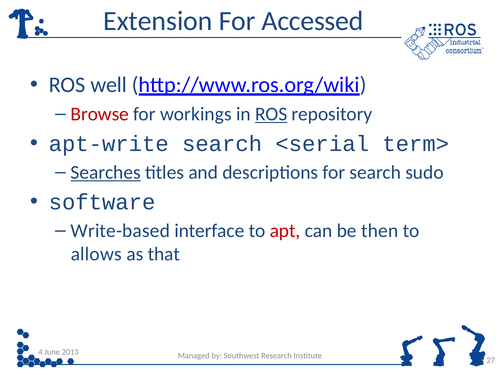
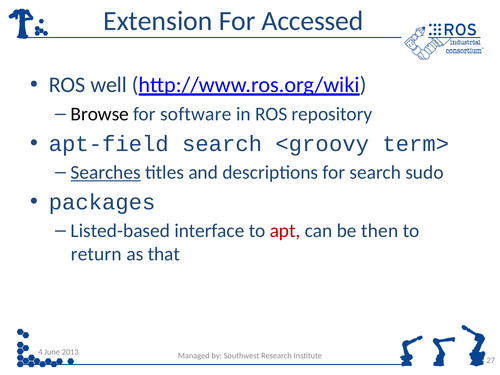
Browse colour: red -> black (100, 114)
workings: workings -> software (196, 114)
ROS underline: present -> none (271, 114)
apt-write: apt-write -> apt-field (109, 144)
<serial: <serial -> <groovy (322, 144)
software: software -> packages (102, 202)
Write-based: Write-based -> Listed-based (120, 231)
allows: allows -> return (96, 254)
